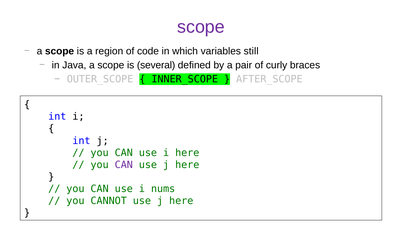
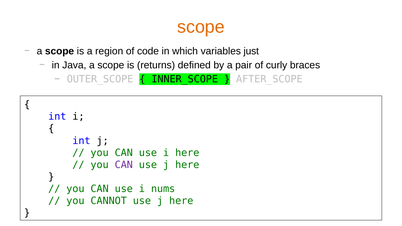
scope colour: purple -> orange (201, 27)
still: still -> just (251, 51)
several: several -> returns (156, 65)
